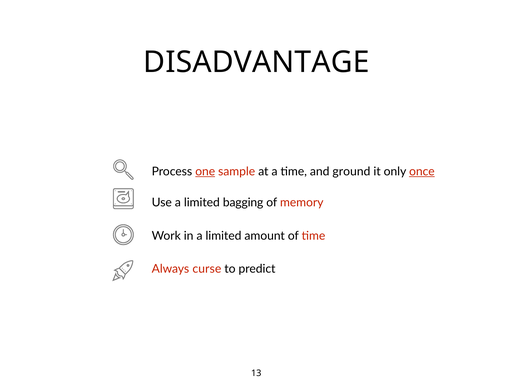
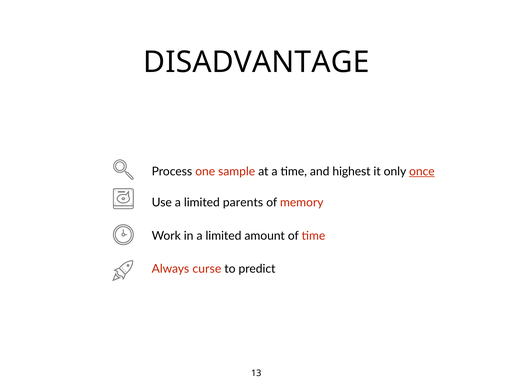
one underline: present -> none (205, 171)
ground: ground -> highest (351, 171)
bagging: bagging -> parents (243, 202)
